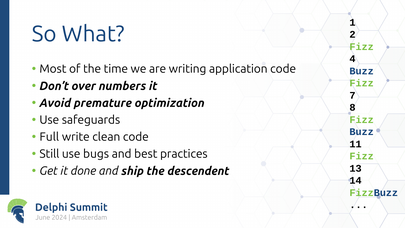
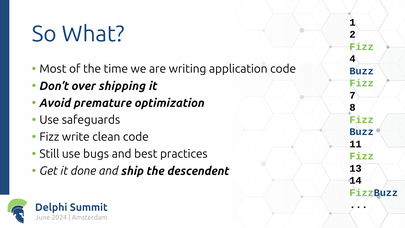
numbers: numbers -> shipping (122, 86)
Full: Full -> Fizz (49, 137)
